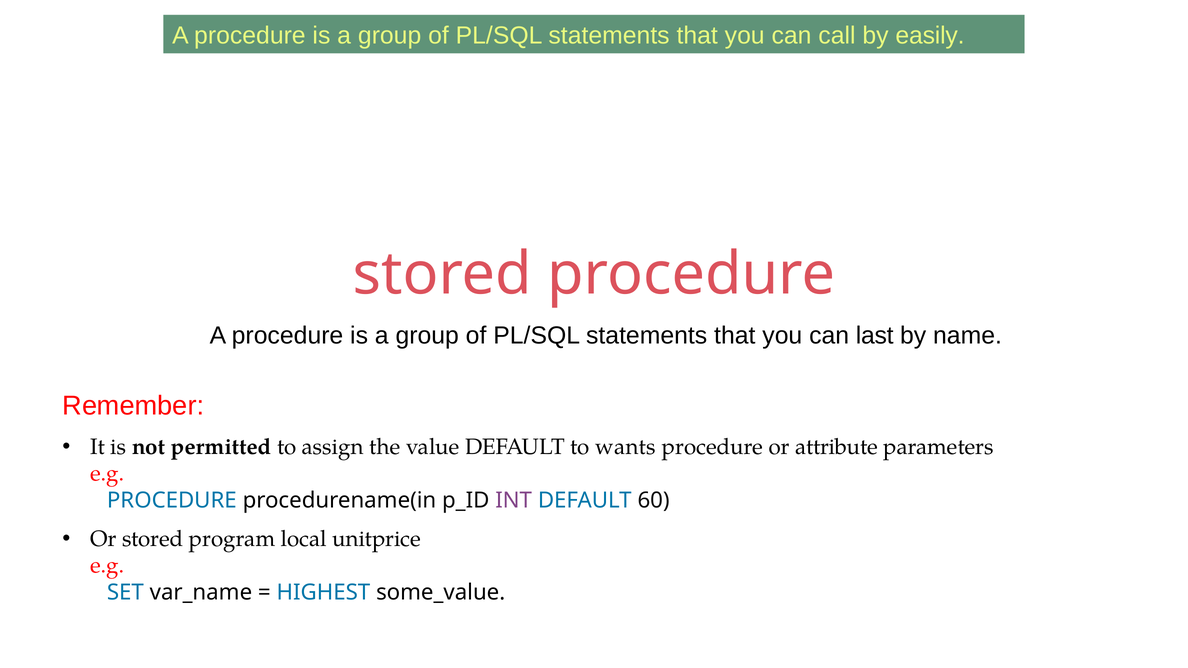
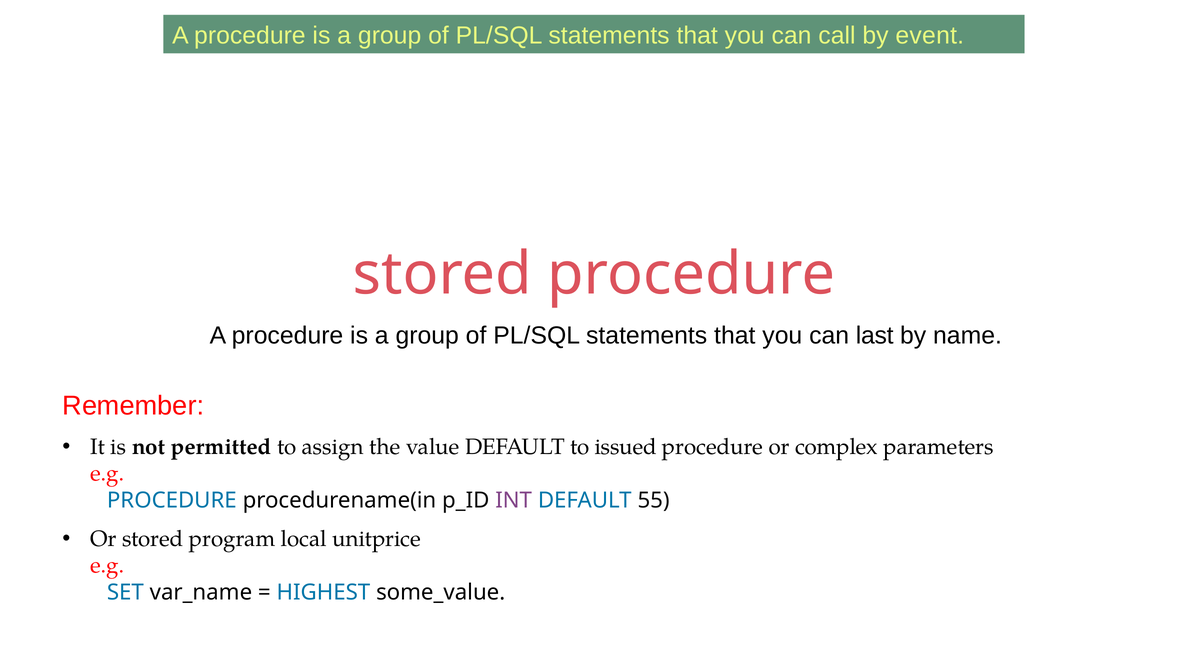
easily: easily -> event (930, 36)
wants: wants -> issued (626, 447)
attribute: attribute -> complex (836, 447)
60: 60 -> 55 (654, 501)
